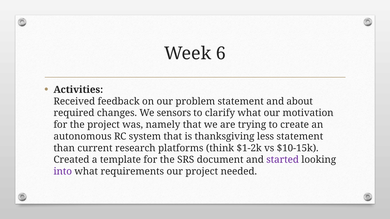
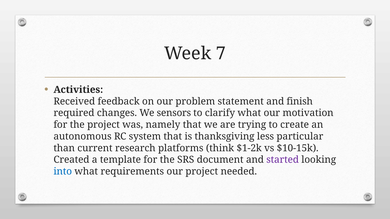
6: 6 -> 7 (221, 54)
about: about -> finish (300, 101)
less statement: statement -> particular (300, 137)
into colour: purple -> blue (63, 172)
